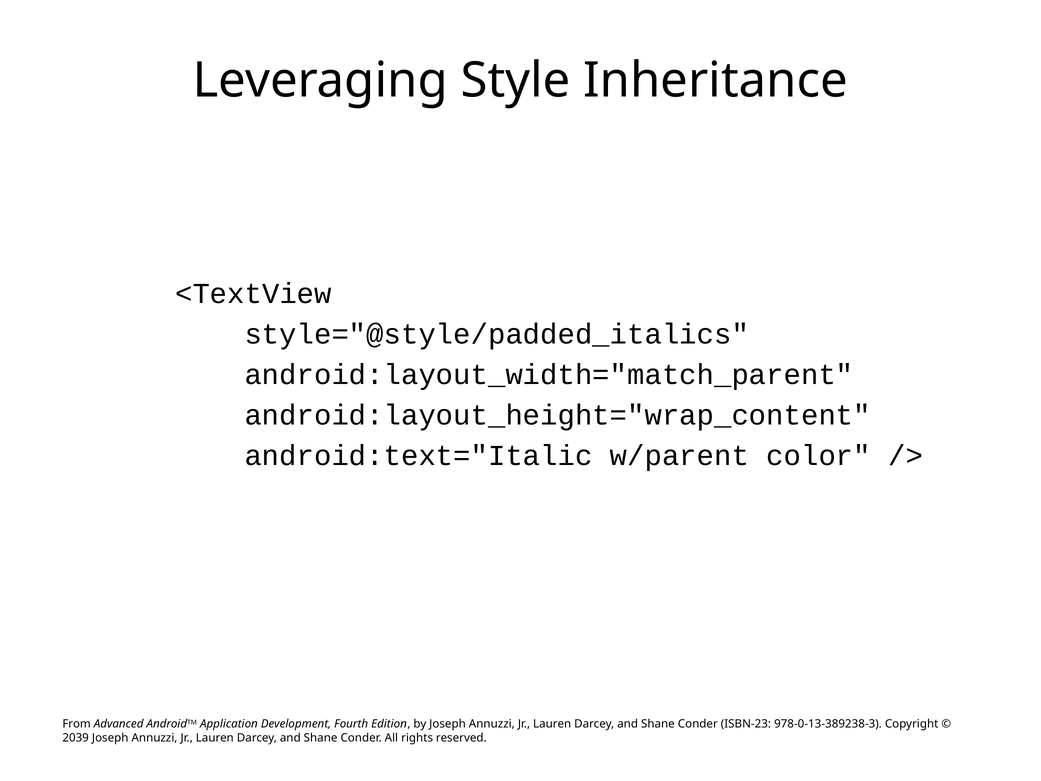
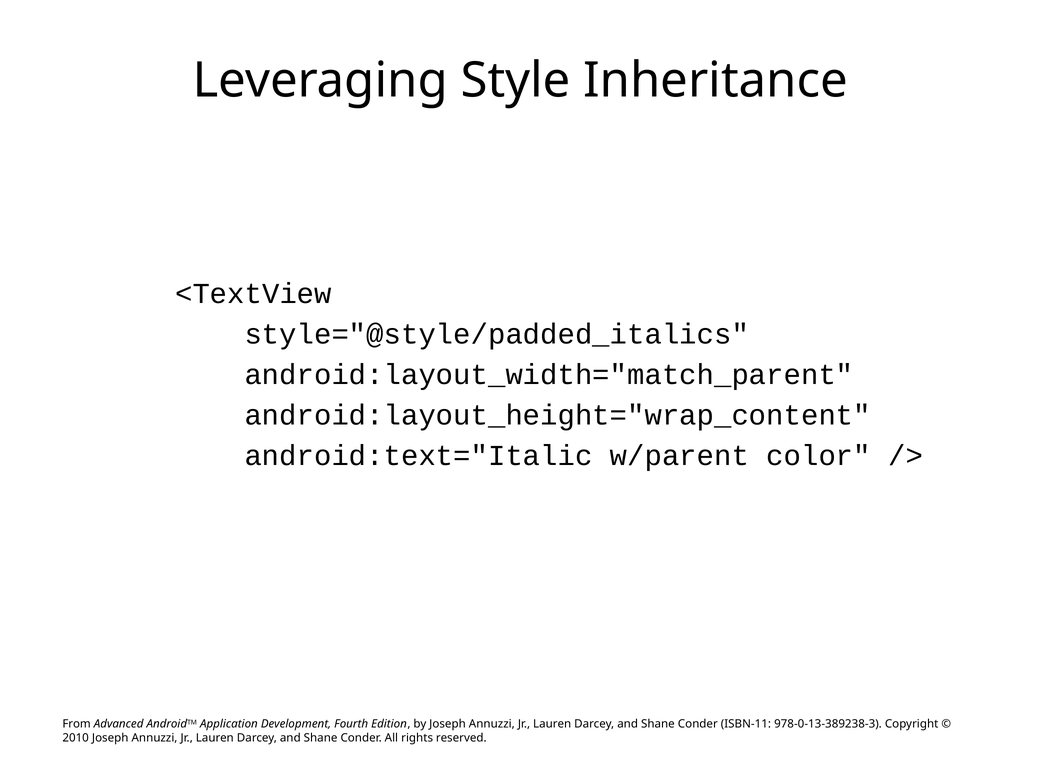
ISBN-23: ISBN-23 -> ISBN-11 (746, 724)
2039: 2039 -> 2010 (76, 738)
